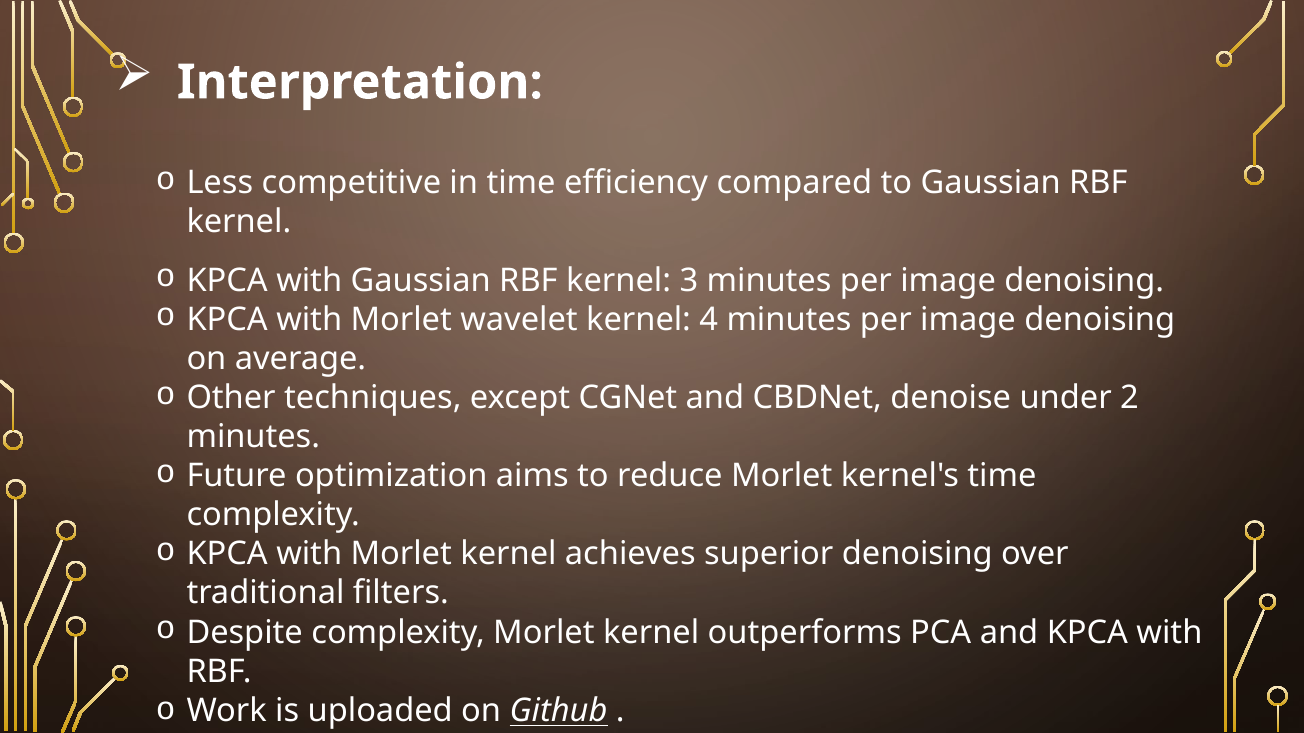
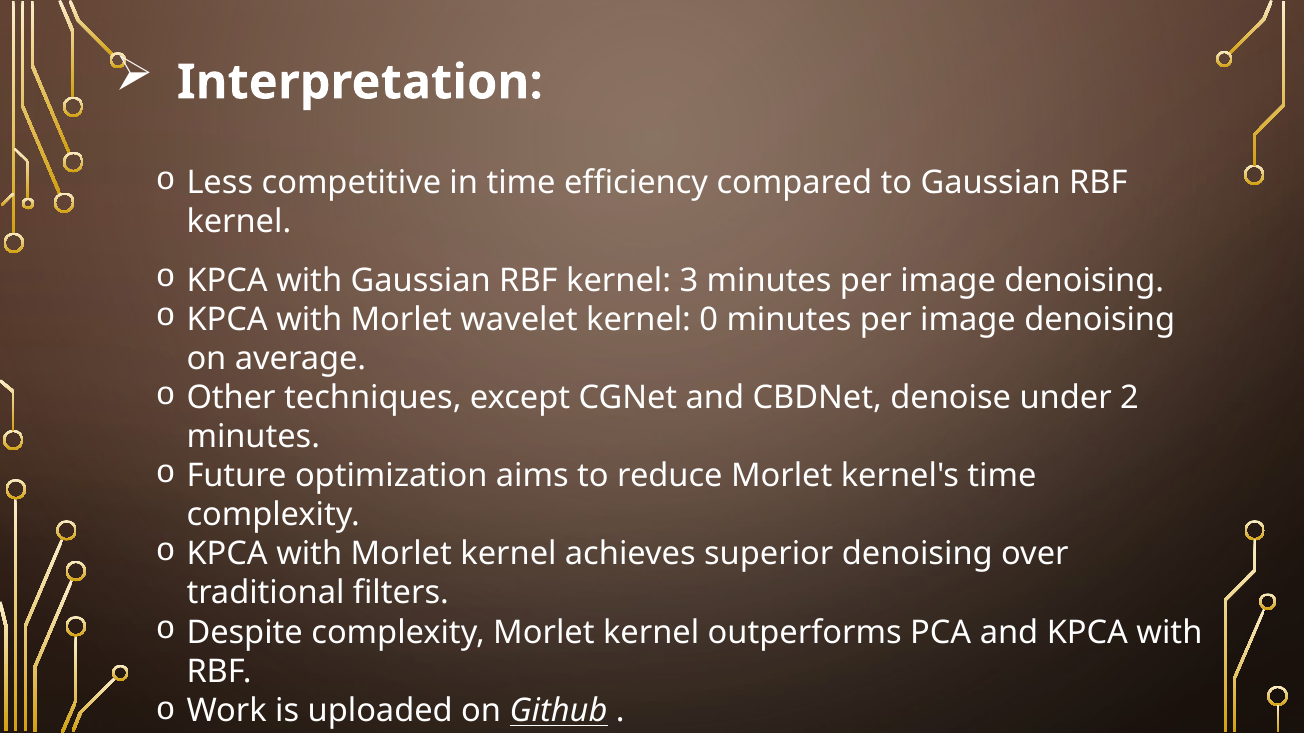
4: 4 -> 0 (709, 320)
